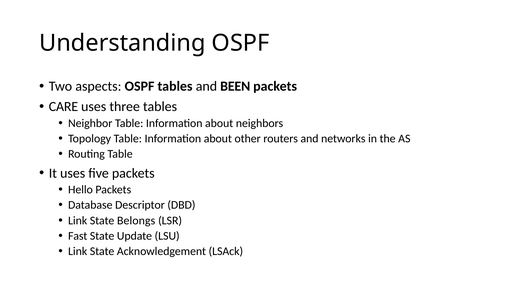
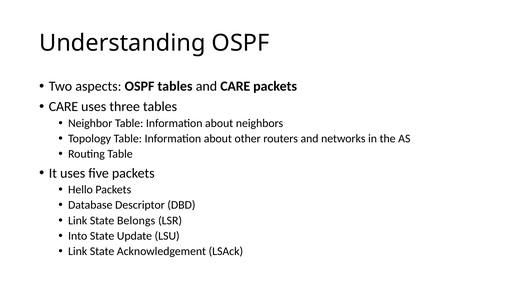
and BEEN: BEEN -> CARE (235, 86)
Fast: Fast -> Into (78, 236)
